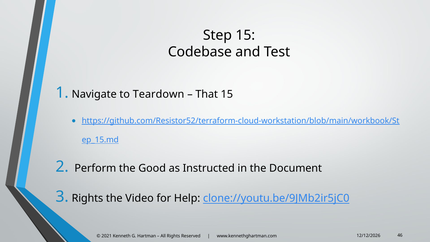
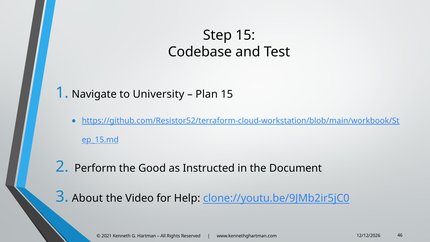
Teardown: Teardown -> University (159, 94)
That: That -> Plan (207, 94)
Rights: Rights -> About (87, 198)
